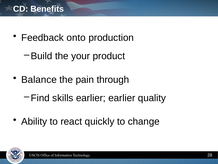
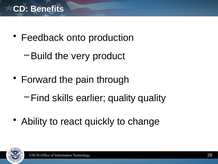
your: your -> very (81, 56)
Balance: Balance -> Forward (39, 79)
earlier earlier: earlier -> quality (122, 98)
